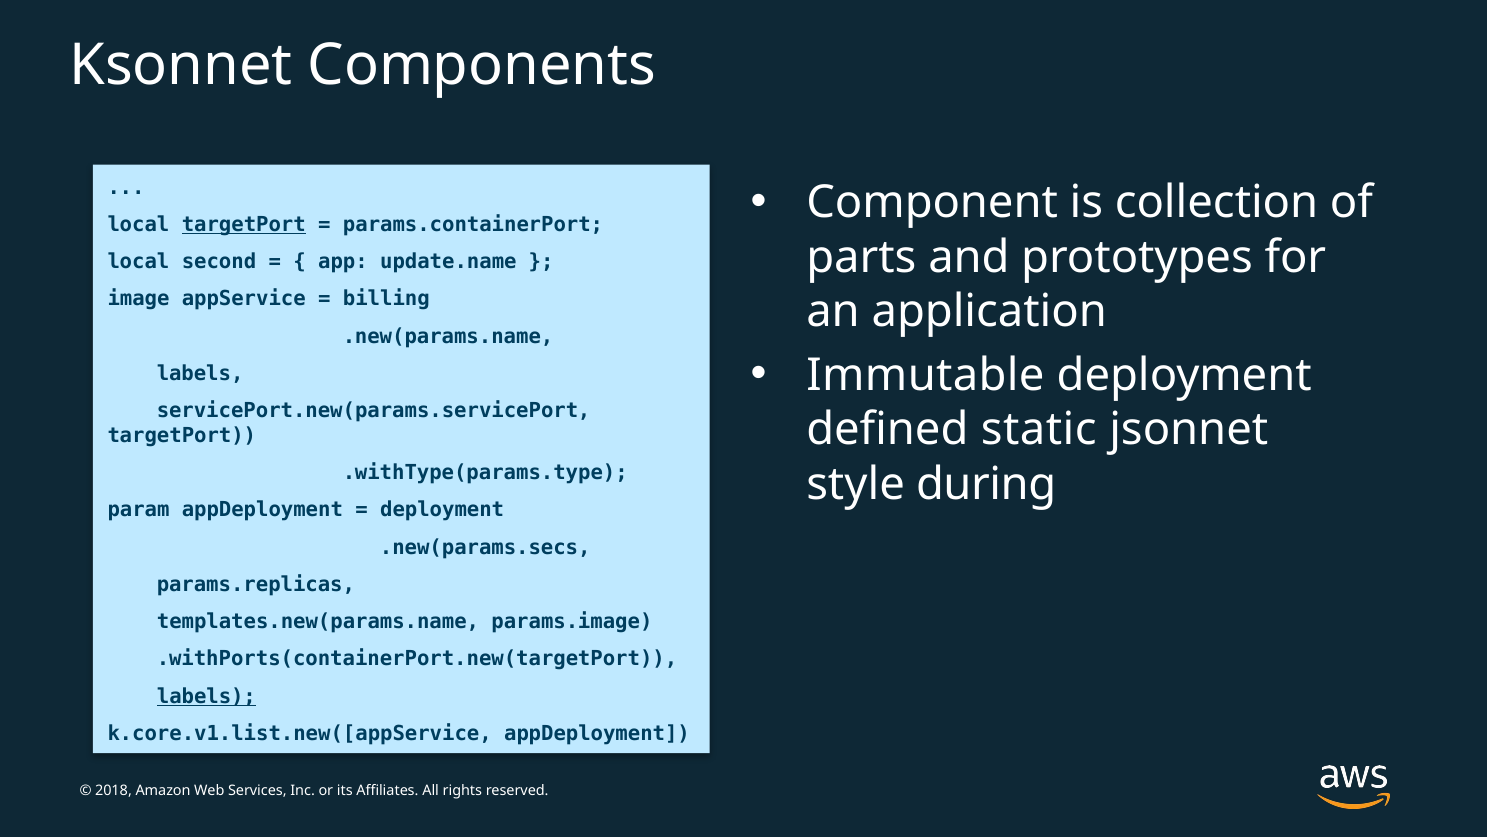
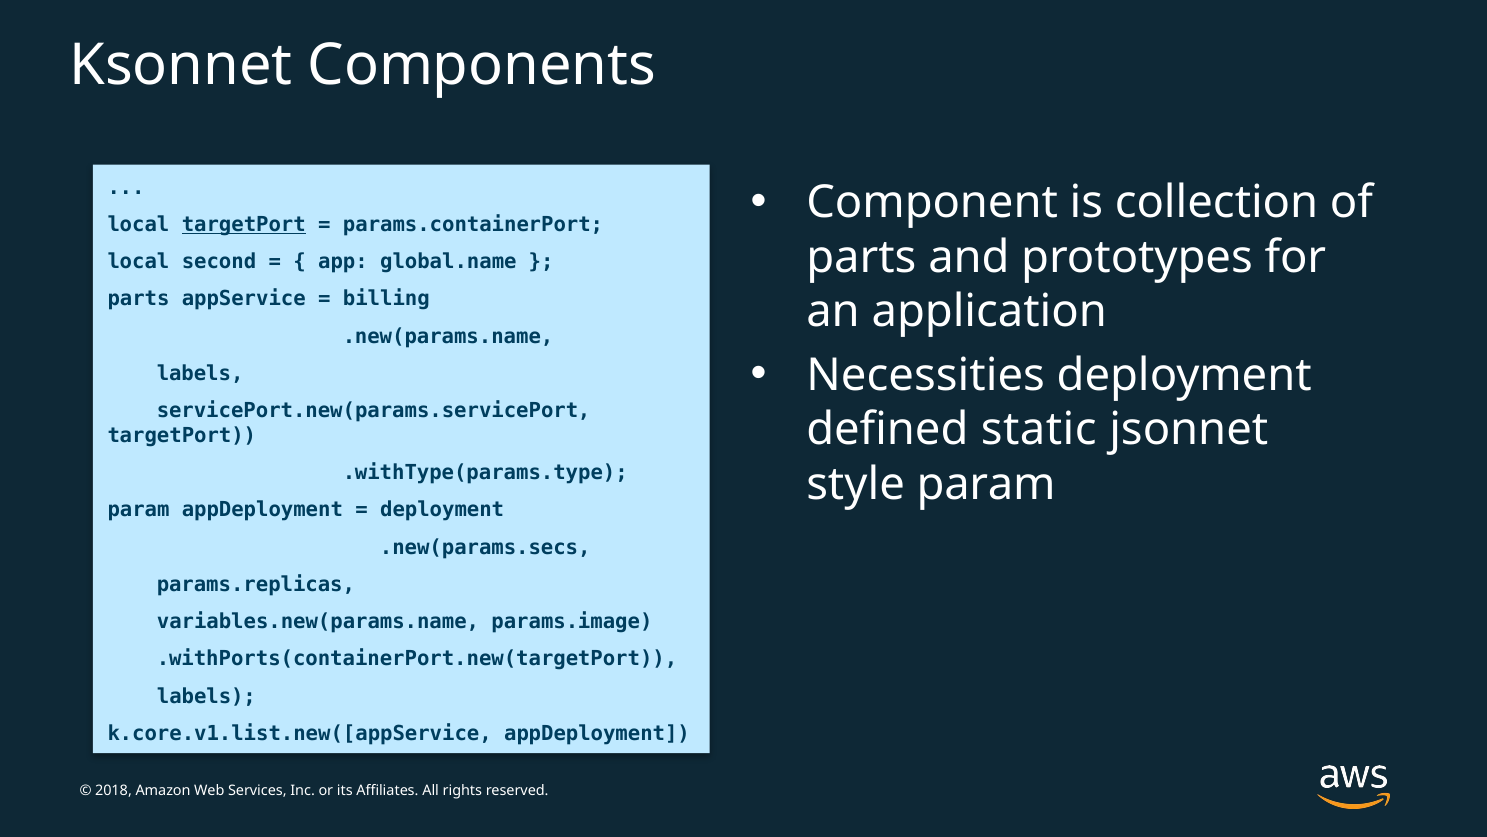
update.name: update.name -> global.name (448, 262)
image: image -> parts (139, 299)
Immutable: Immutable -> Necessities (926, 375)
style during: during -> param (986, 484)
templates.new(params.name: templates.new(params.name -> variables.new(params.name (318, 621)
labels underline: present -> none (206, 696)
